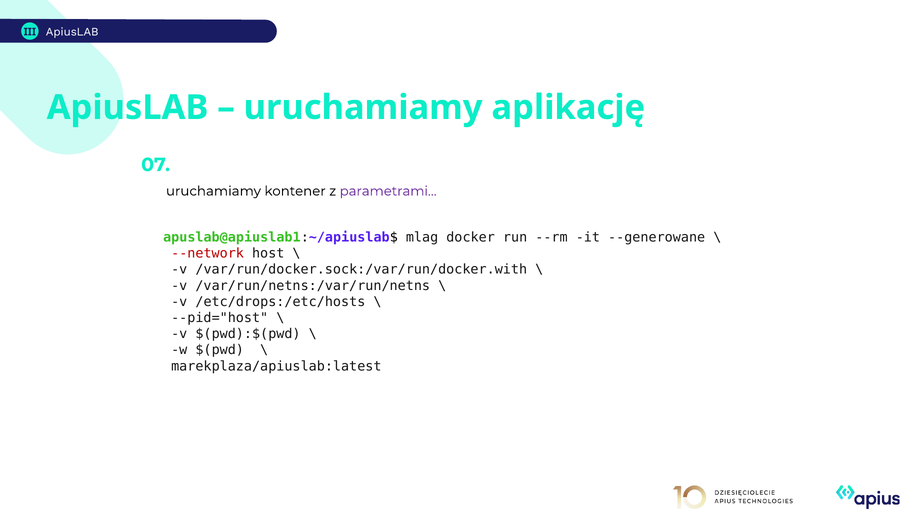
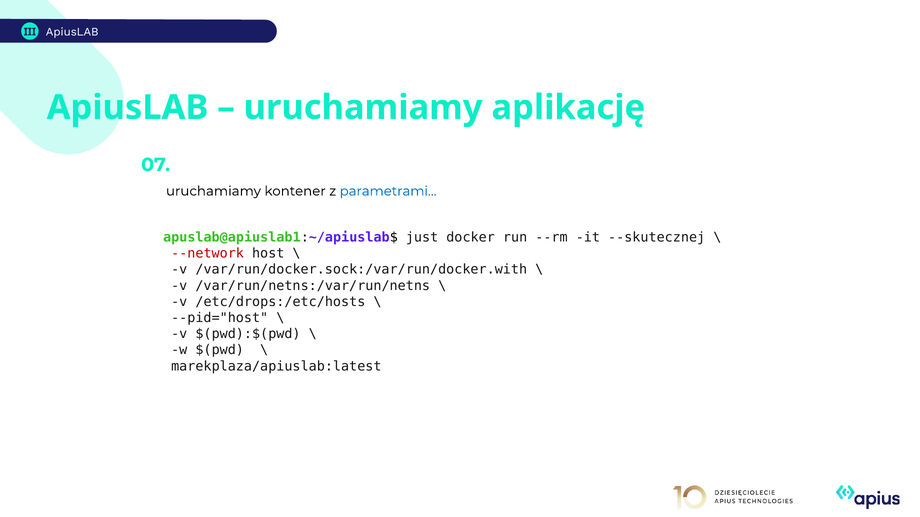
parametrami… colour: purple -> blue (388, 191)
mlag: mlag -> just (422, 238)
--generowane: --generowane -> --skutecznej (657, 238)
